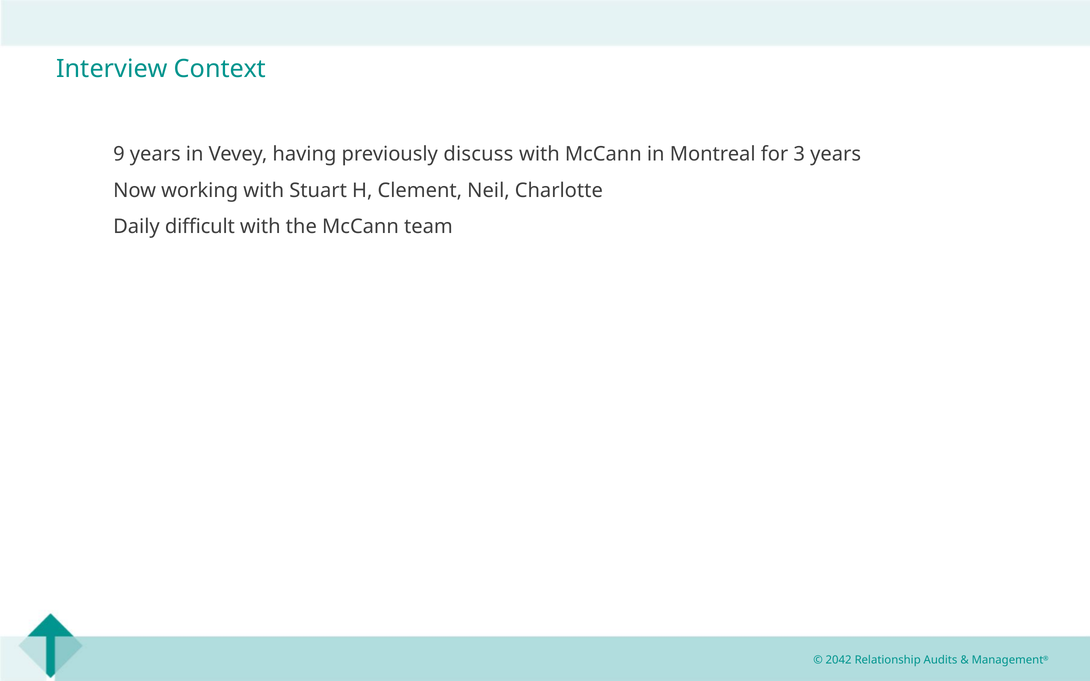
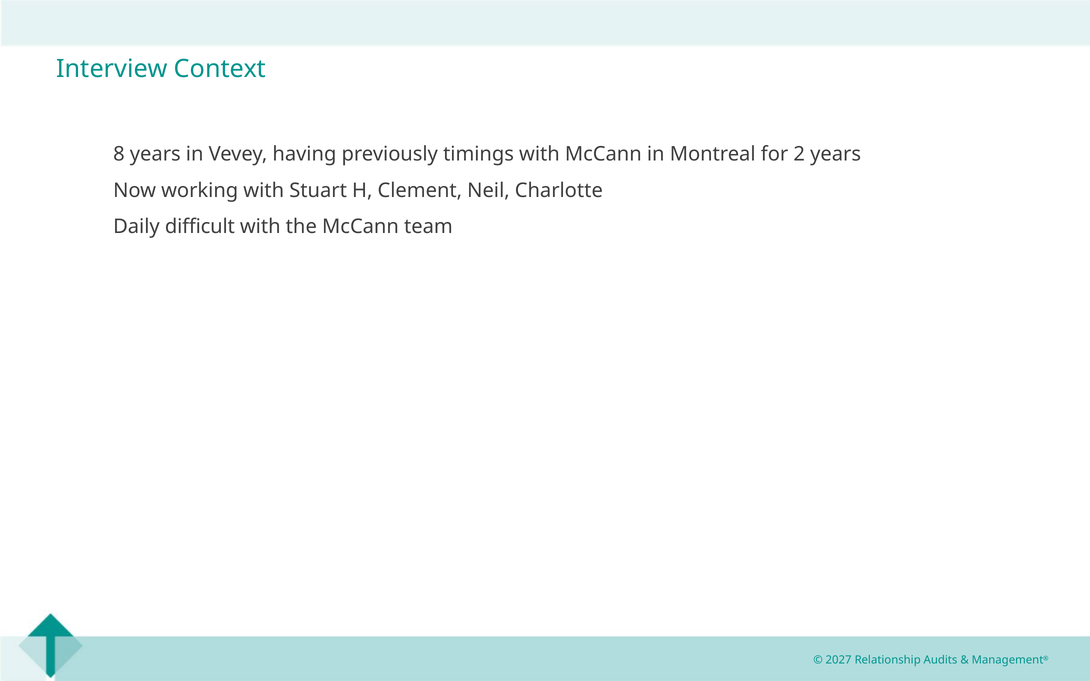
9: 9 -> 8 (119, 154)
discuss: discuss -> timings (479, 154)
3: 3 -> 2 (799, 154)
2042: 2042 -> 2027 (839, 660)
